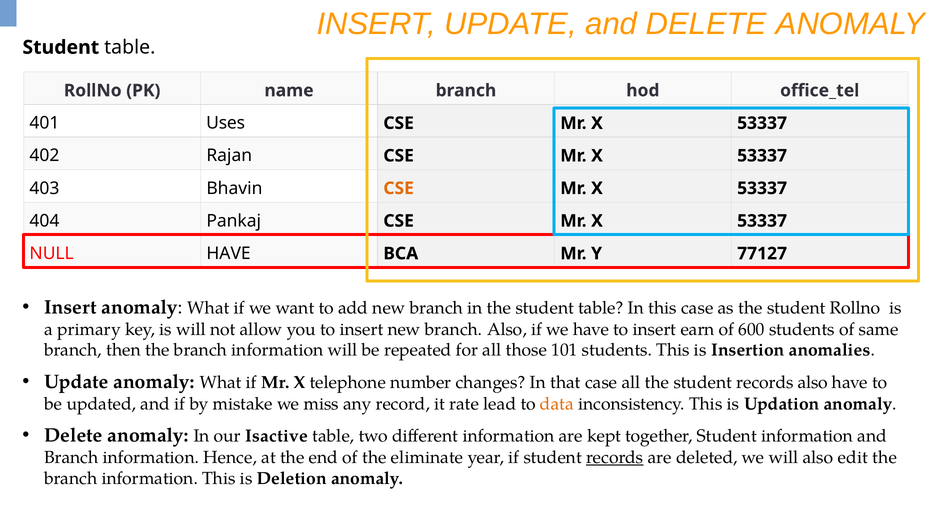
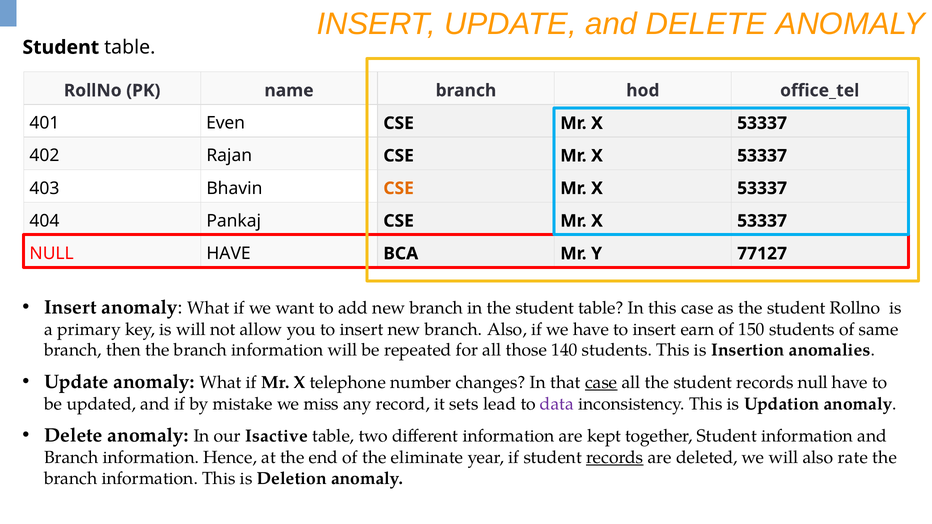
Uses: Uses -> Even (226, 123)
600: 600 -> 150 (752, 329)
101: 101 -> 140 (565, 350)
case underline: none -> present (601, 383)
records also: also -> null (813, 383)
rate: rate -> sets (464, 404)
data colour: orange -> purple (557, 404)
edit: edit -> rate (853, 458)
